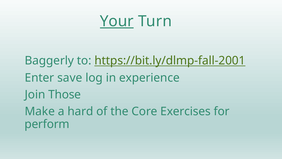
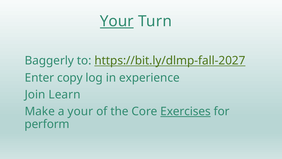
https://bit.ly/dlmp-fall-2001: https://bit.ly/dlmp-fall-2001 -> https://bit.ly/dlmp-fall-2027 (170, 60)
save: save -> copy (70, 78)
Those: Those -> Learn (65, 94)
a hard: hard -> your (80, 111)
Exercises underline: none -> present (186, 111)
